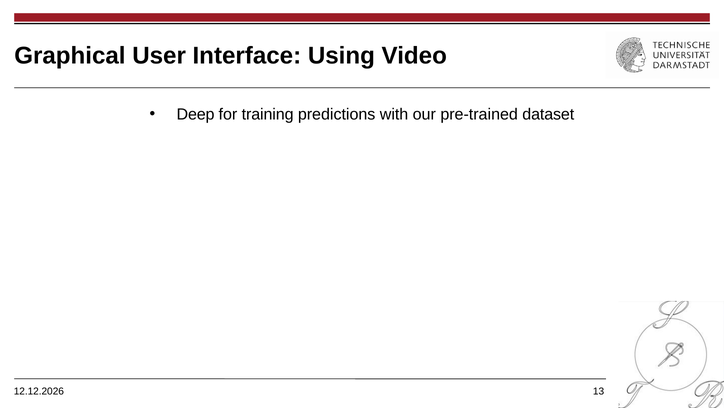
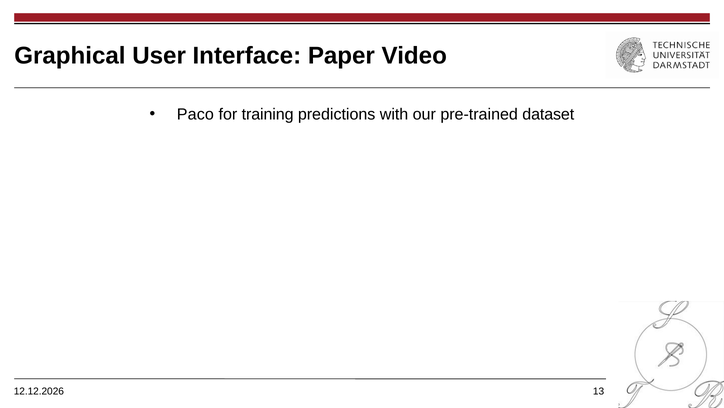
Using: Using -> Paper (341, 56)
Deep: Deep -> Paco (195, 114)
